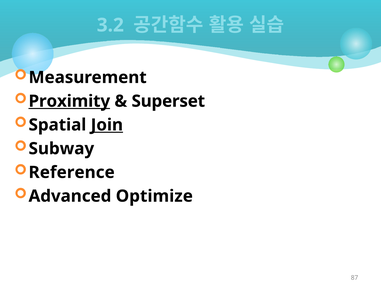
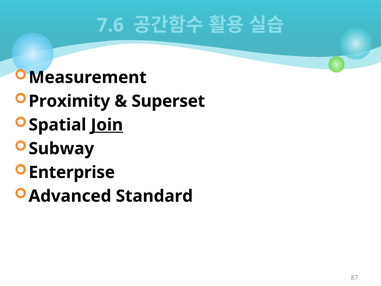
3.2: 3.2 -> 7.6 (110, 25)
Proximity underline: present -> none (69, 101)
Reference: Reference -> Enterprise (72, 172)
Optimize: Optimize -> Standard (154, 196)
